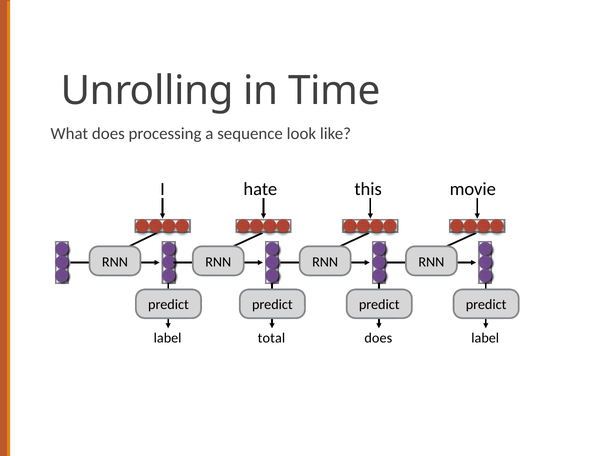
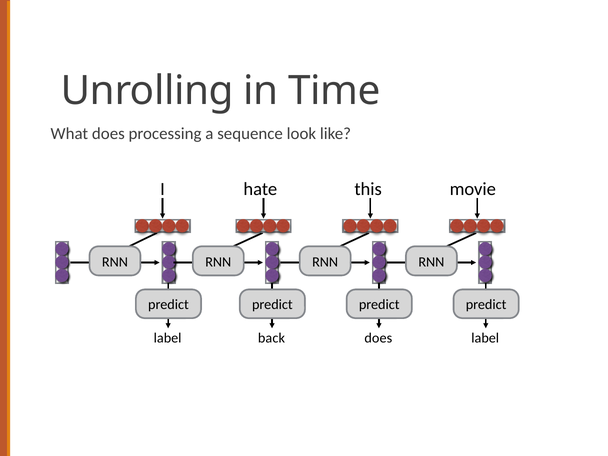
total: total -> back (271, 338)
